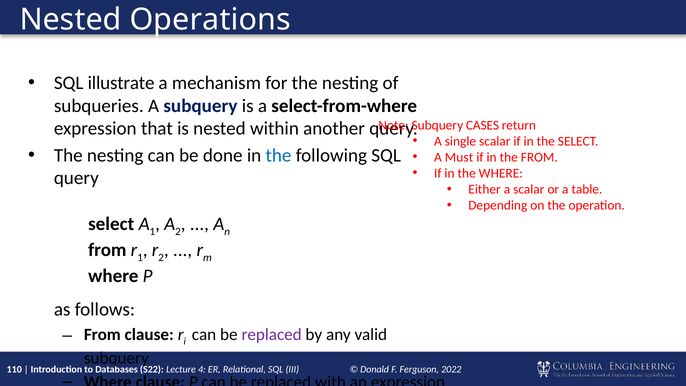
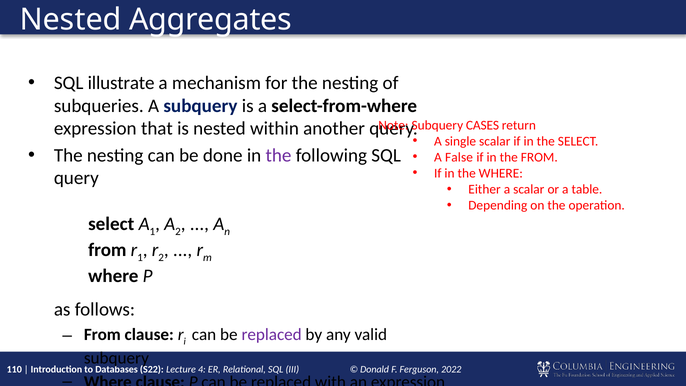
Operations: Operations -> Aggregates (210, 20)
the colour: blue -> purple (278, 155)
Must: Must -> False (459, 157)
